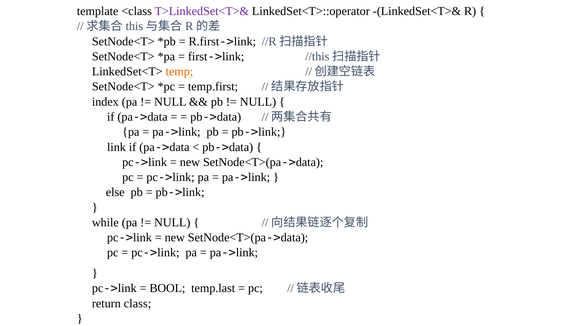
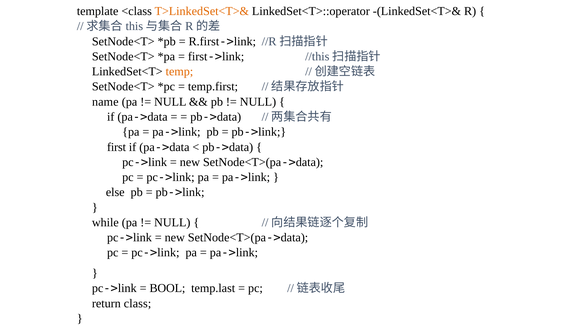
T>LinkedSet<T>& colour: purple -> orange (202, 11)
index: index -> name (105, 102)
link: link -> first (117, 147)
